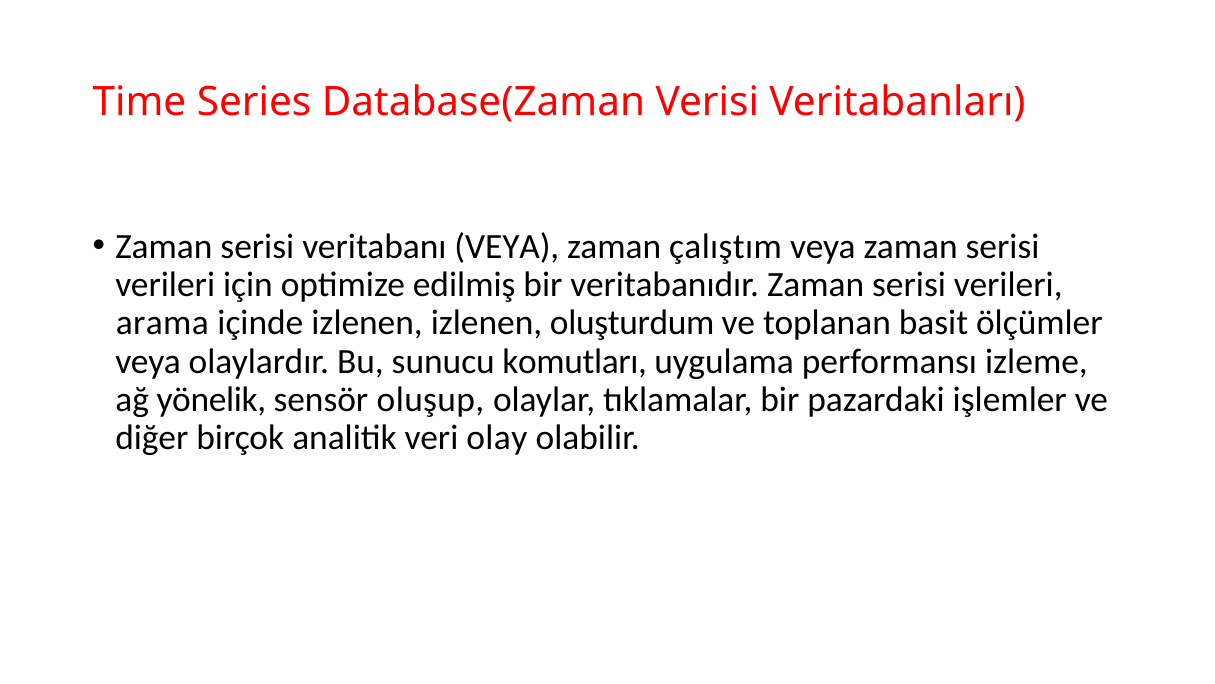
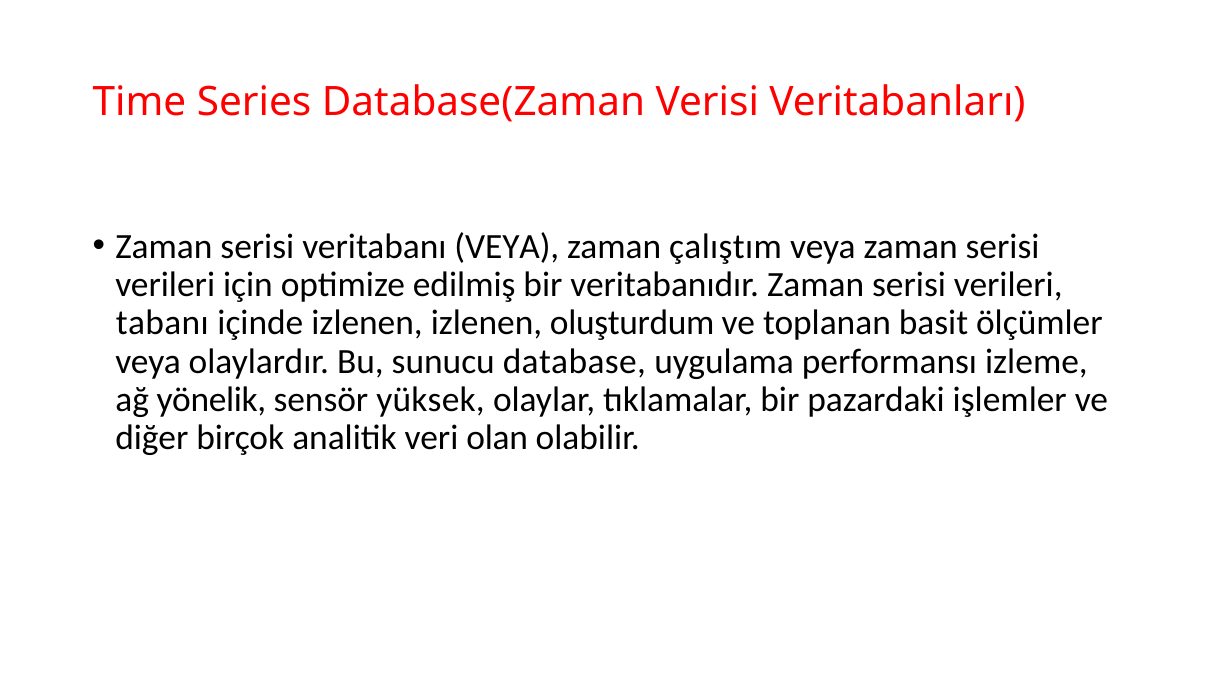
arama: arama -> tabanı (162, 323)
komutları: komutları -> database (574, 361)
oluşup: oluşup -> yüksek (431, 400)
olay: olay -> olan (497, 438)
